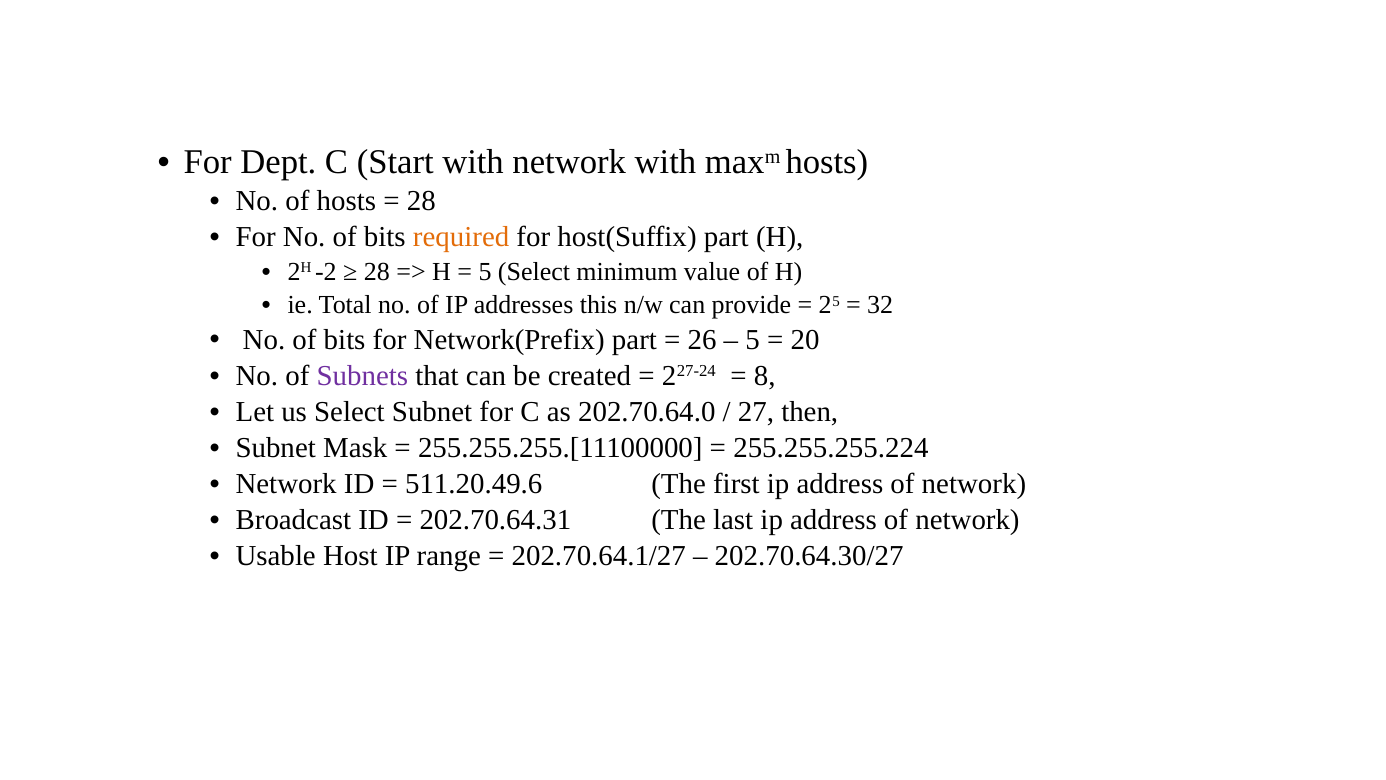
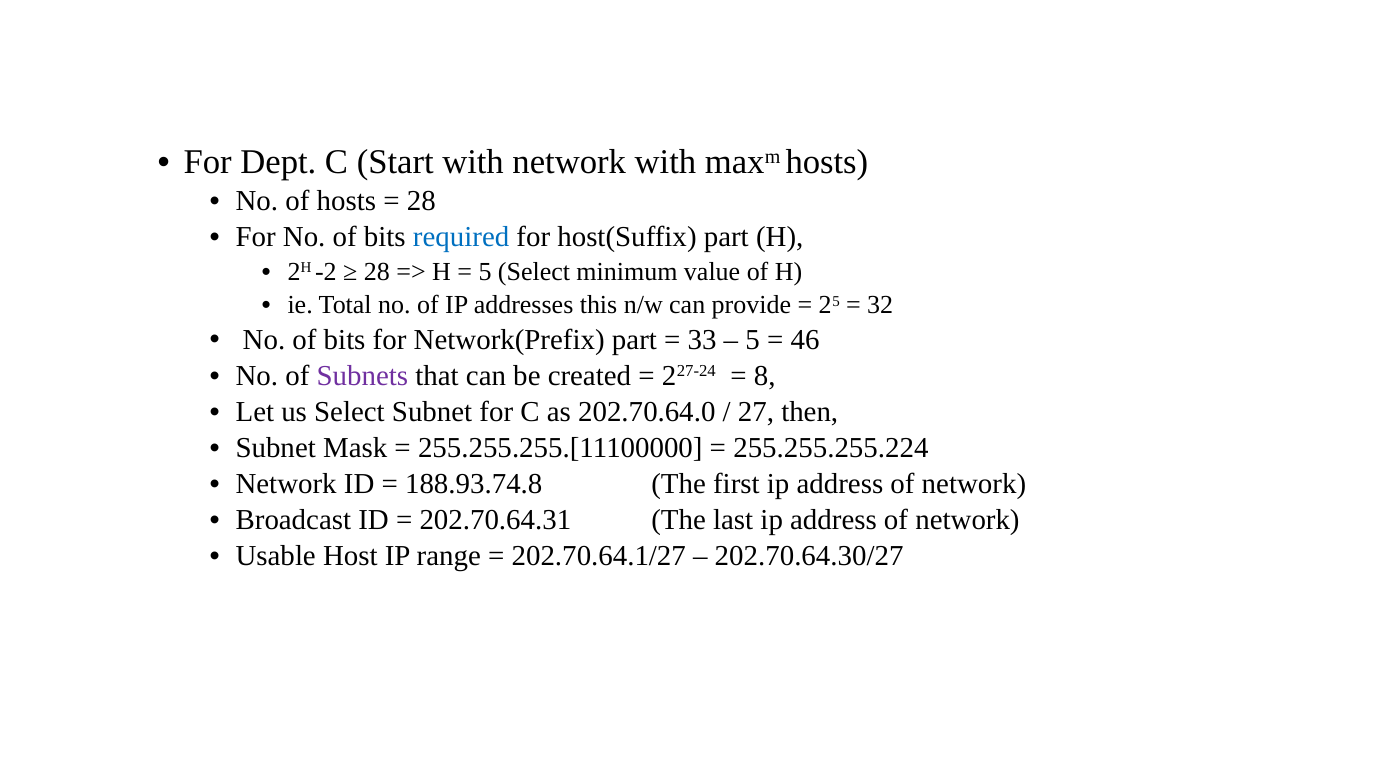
required colour: orange -> blue (461, 237)
26: 26 -> 33 (702, 340)
20: 20 -> 46 (805, 340)
511.20.49.6: 511.20.49.6 -> 188.93.74.8 (474, 484)
